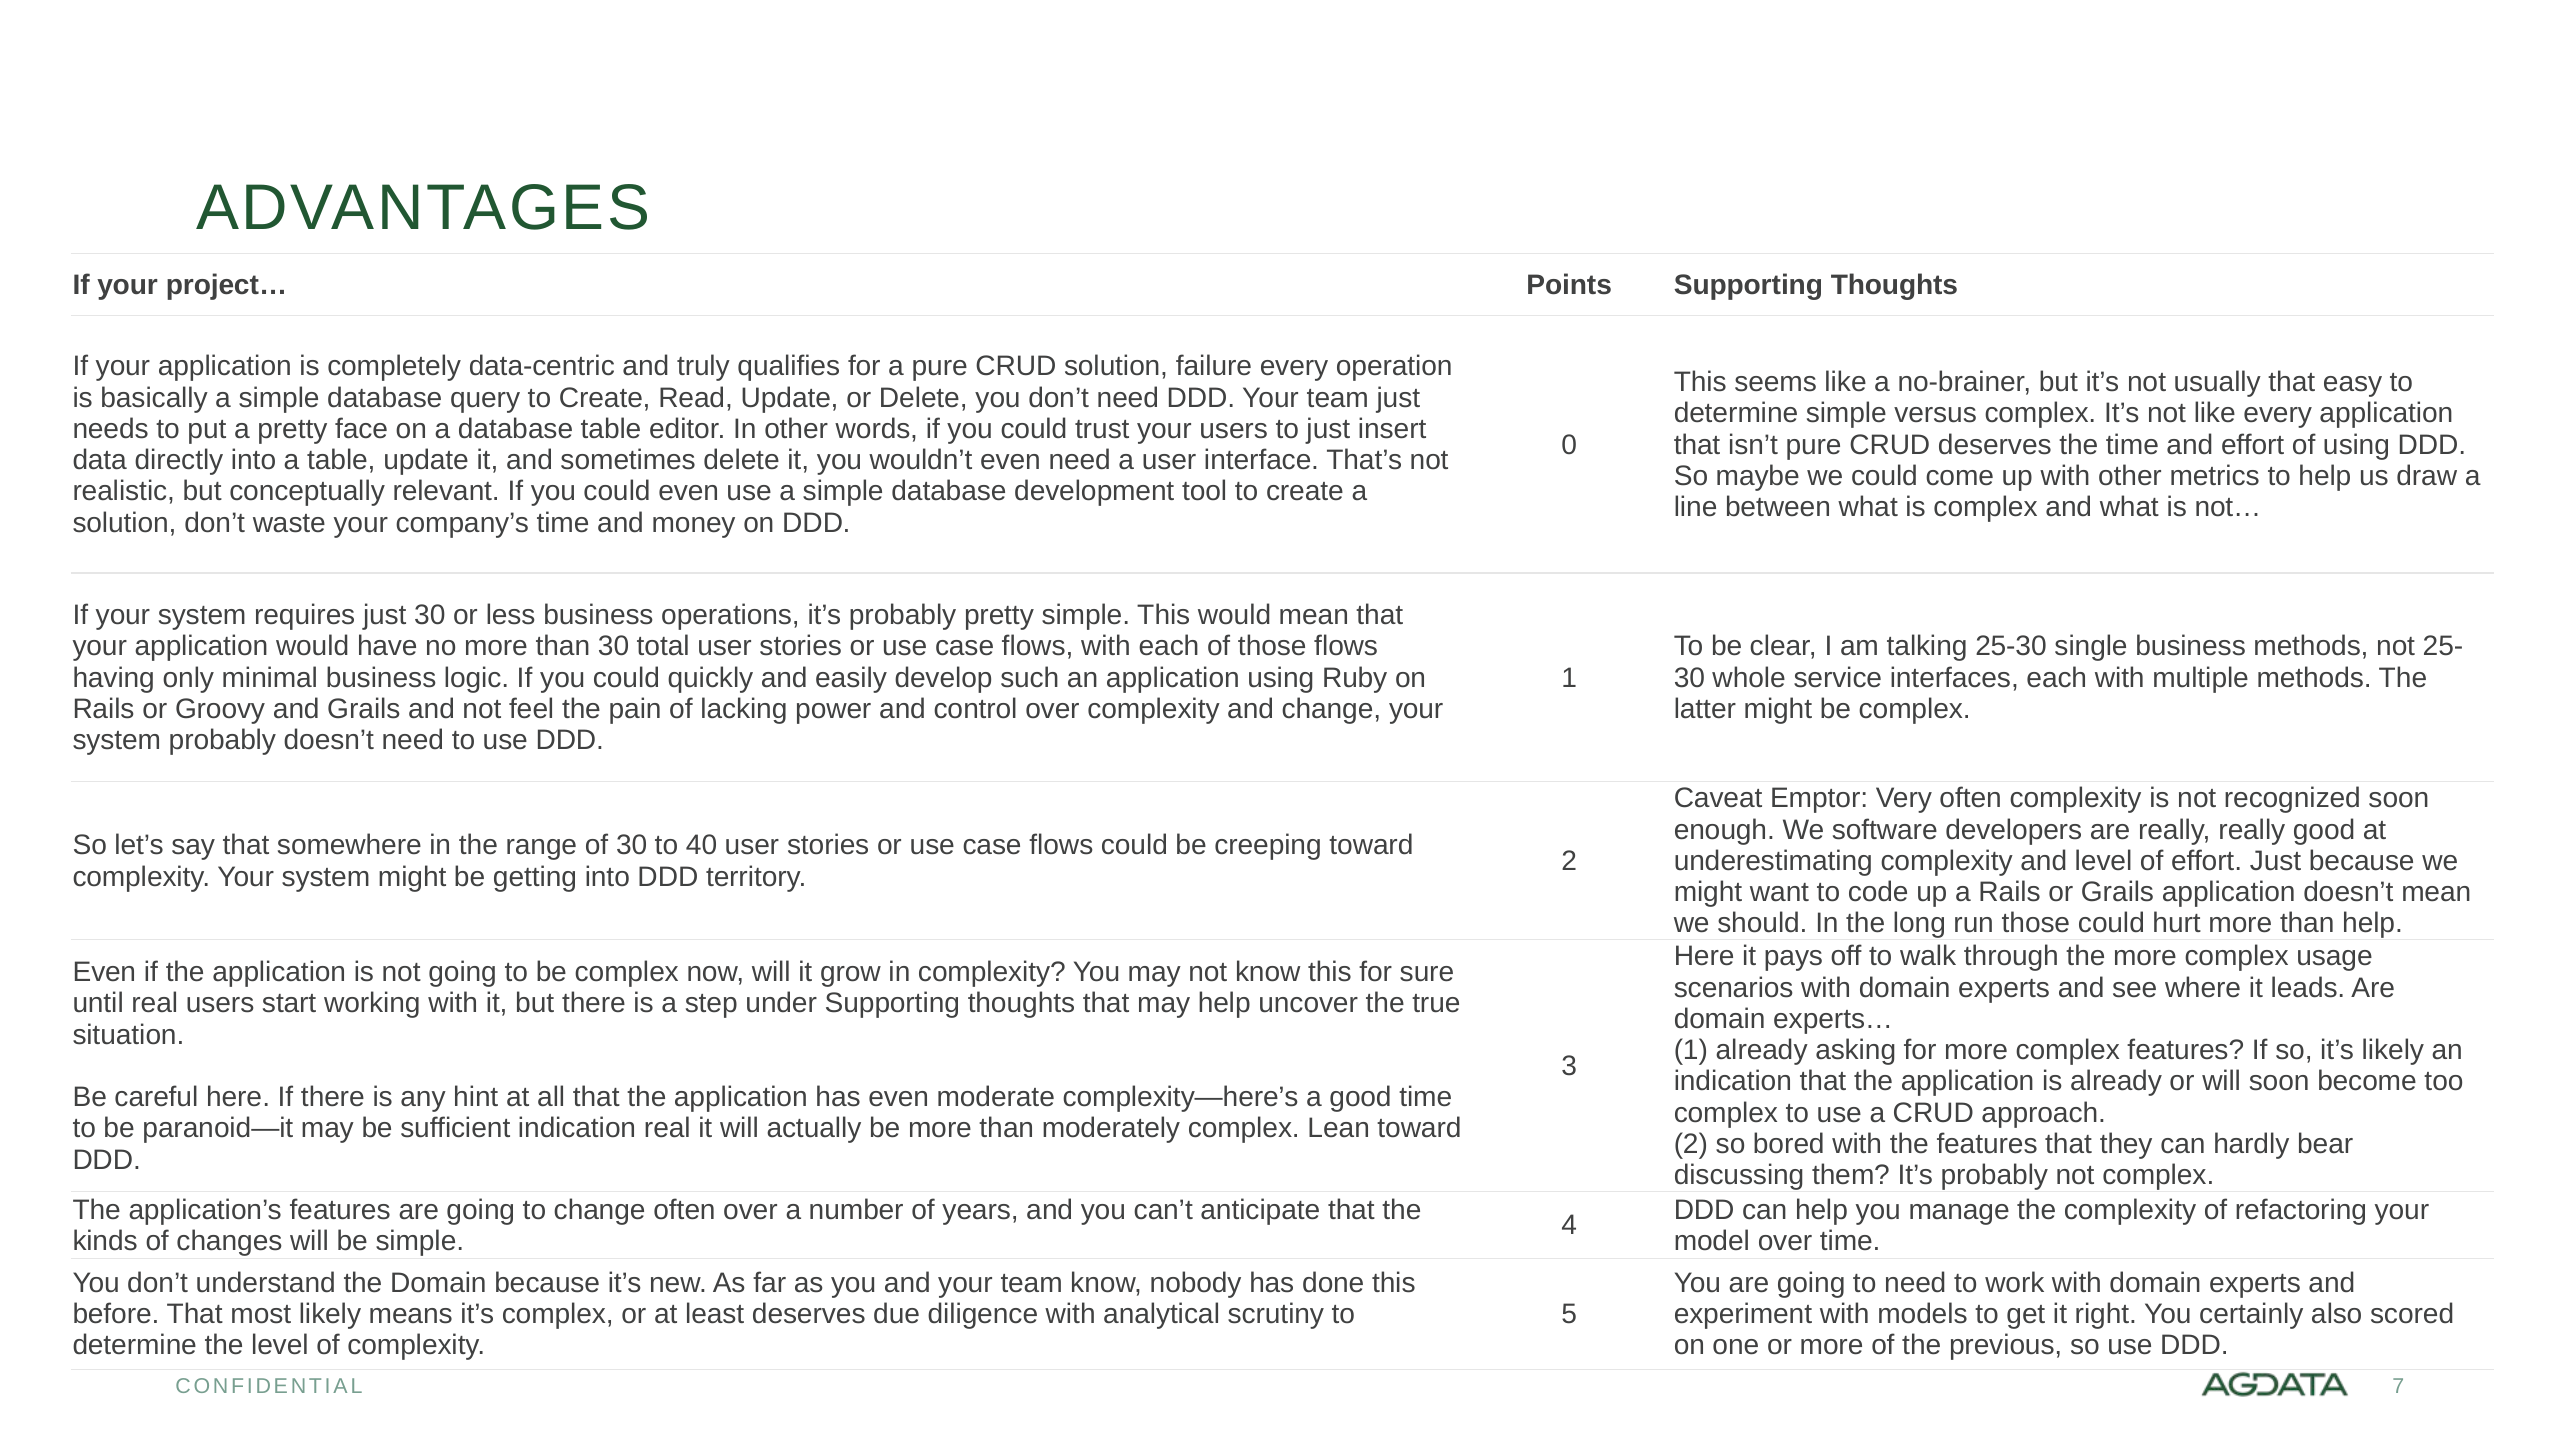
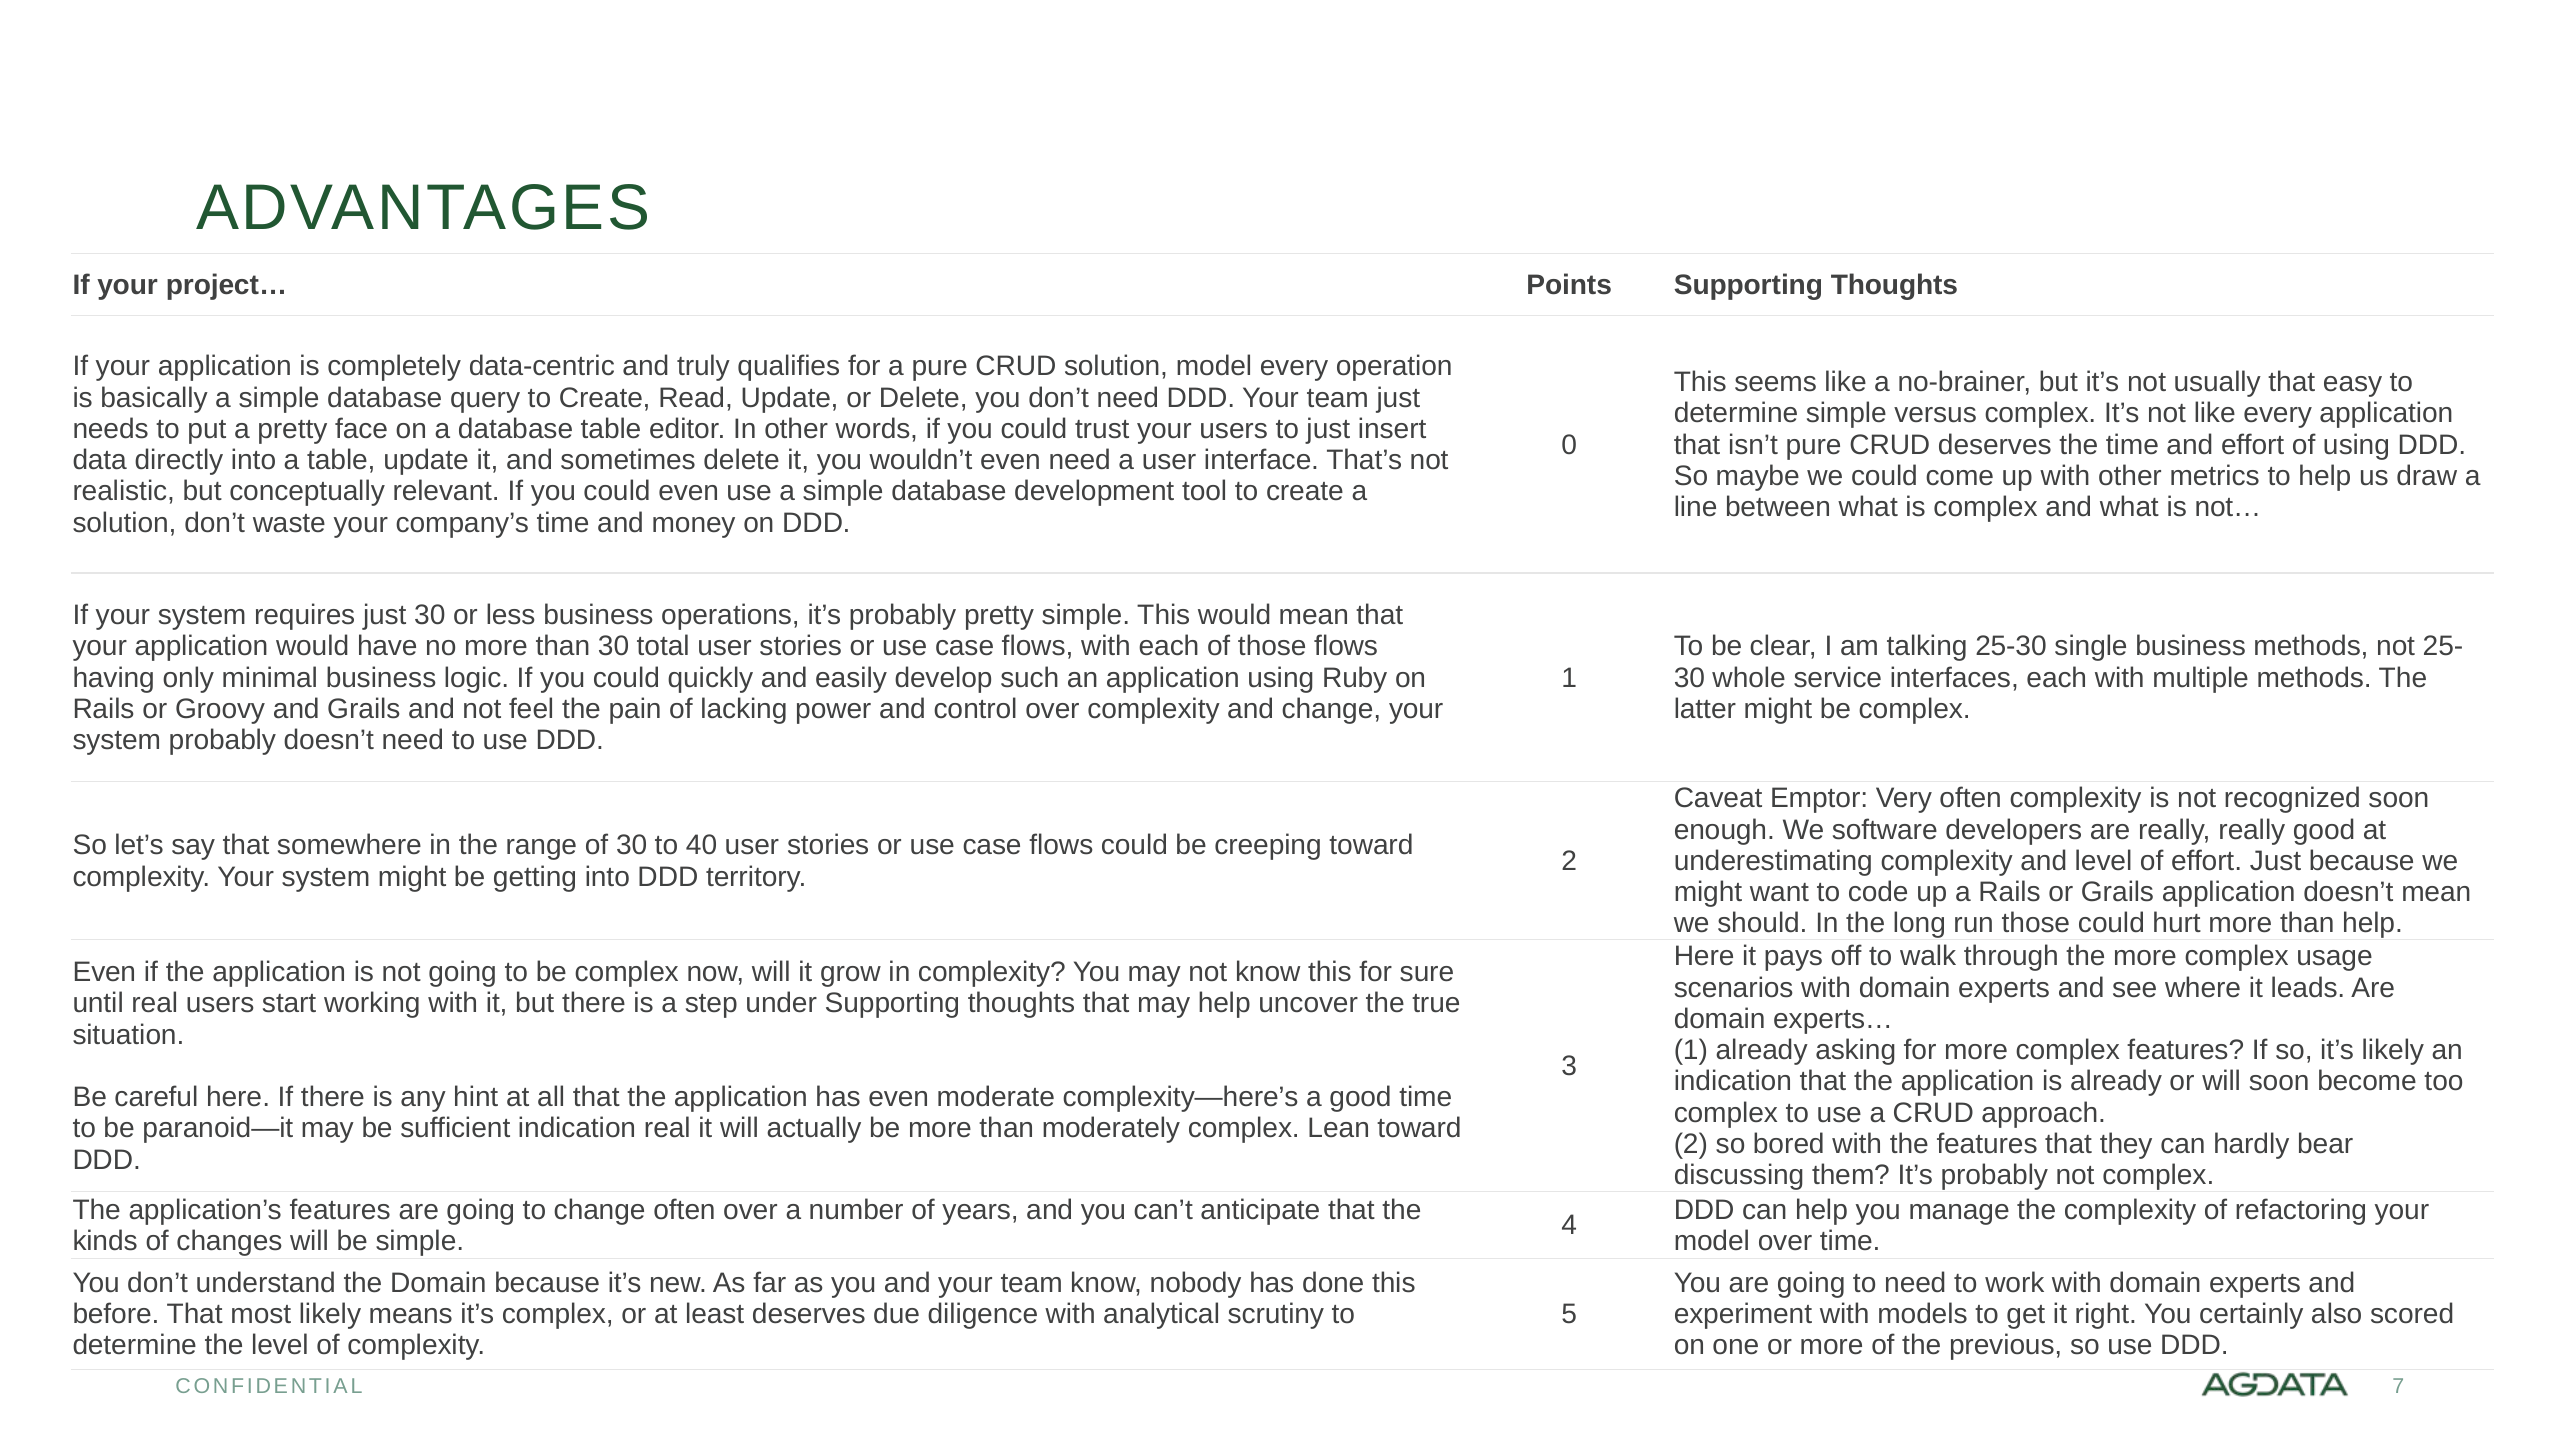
solution failure: failure -> model (1214, 367)
